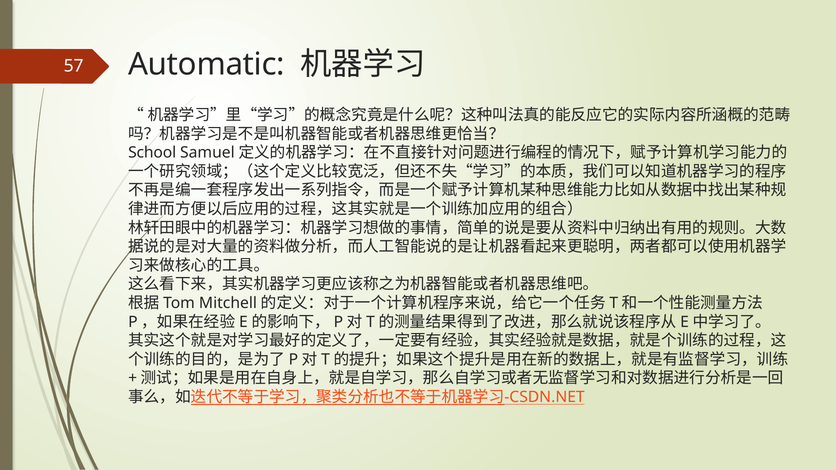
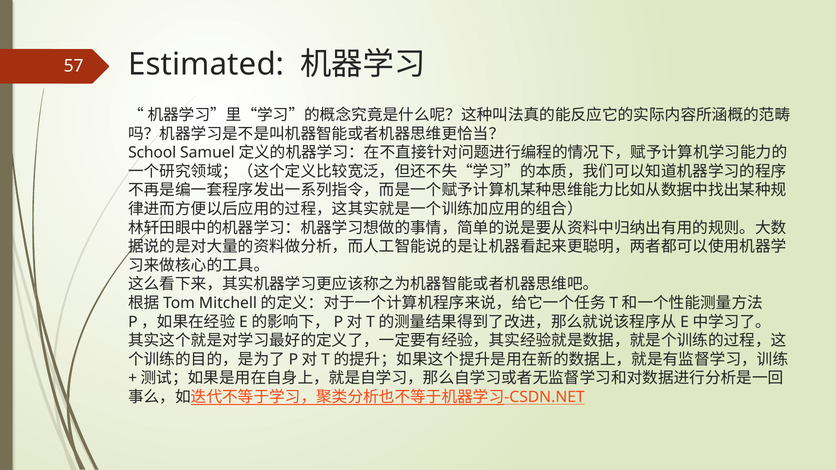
Automatic: Automatic -> Estimated (206, 64)
